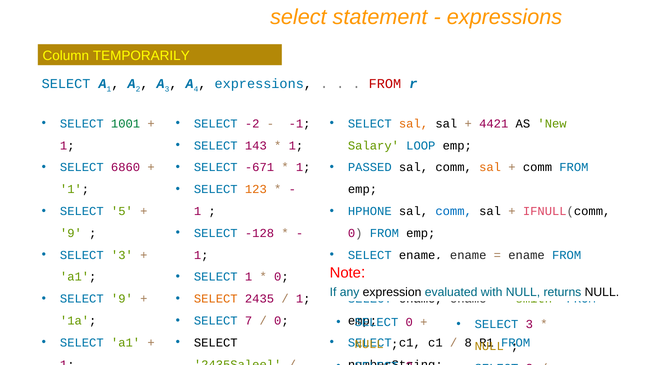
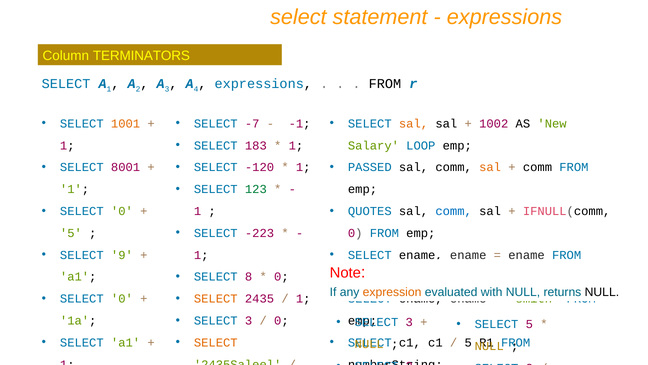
TEMPORARILY: TEMPORARILY -> TERMINATORS (141, 56)
FROM colour: red -> black (385, 84)
1001 colour: green -> orange (126, 123)
4421: 4421 -> 1002 (494, 123)
-2: -2 -> -7 (252, 123)
143: 143 -> 183 (256, 145)
6860: 6860 -> 8001 (126, 167)
-671: -671 -> -120 (260, 167)
123 colour: orange -> green (256, 189)
5: 5 -> 0 (122, 211)
HPHONE: HPHONE -> QUOTES (370, 211)
-128: -128 -> -223 (260, 233)
9: 9 -> 5 (71, 233)
3: 3 -> 9 (122, 255)
1: 1 -> 8 (249, 277)
expression colour: black -> orange (392, 292)
9: 9 -> 0 (122, 298)
7: 7 -> 3 (249, 320)
0: 0 -> 3 (409, 322)
3: 3 -> 5 (529, 324)
8: 8 -> 5 (468, 342)
SELECT colour: black -> orange (216, 342)
